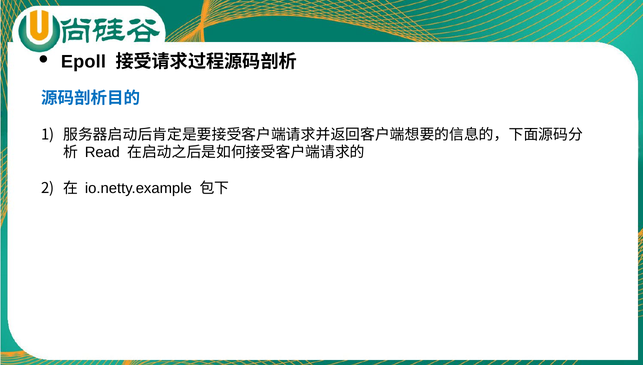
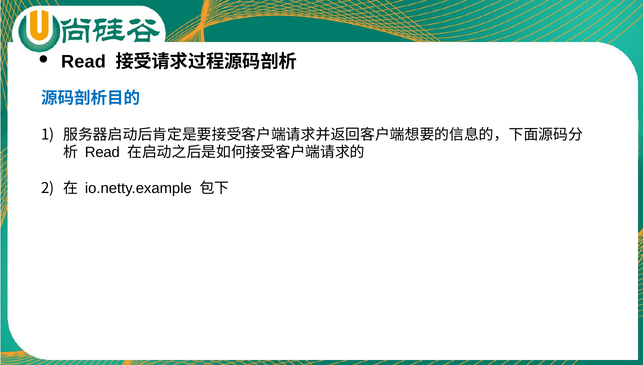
Epoll: Epoll -> Read (83, 62)
